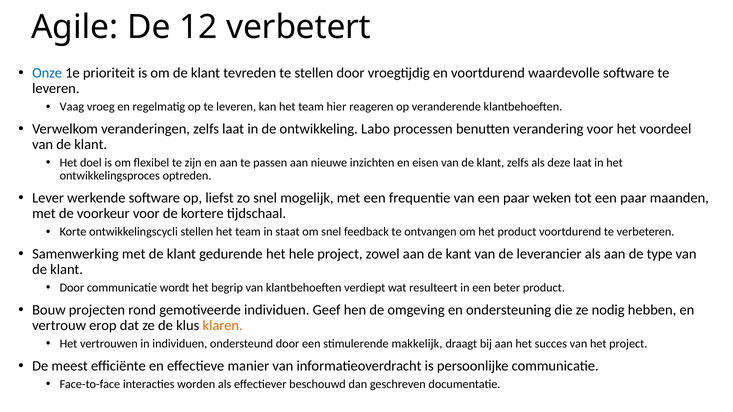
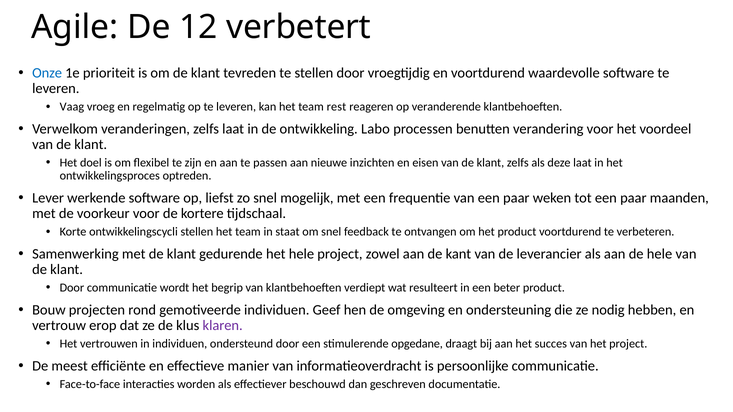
hier: hier -> rest (336, 107)
de type: type -> hele (660, 254)
klaren colour: orange -> purple (223, 326)
makkelijk: makkelijk -> opgedane (417, 344)
